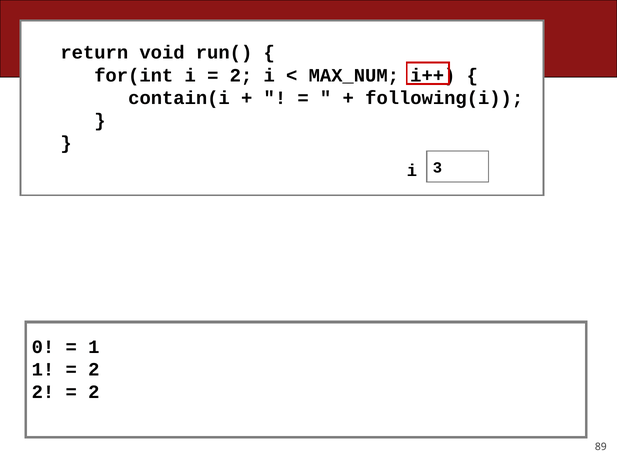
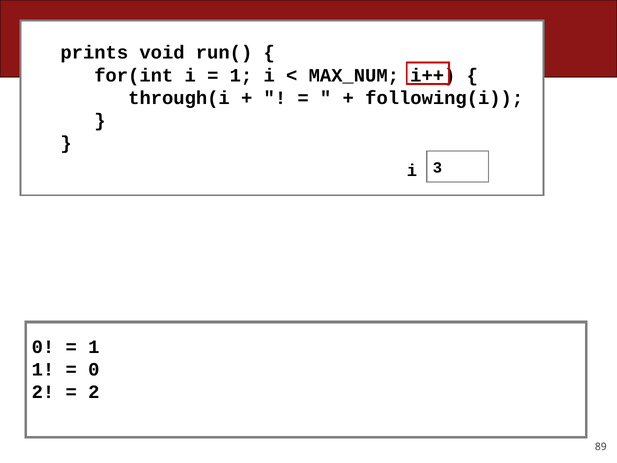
return: return -> prints (94, 53)
2: 2 -> 1 (241, 75)
contain(i: contain(i -> through(i (179, 98)
2: 2 -> 0 (94, 369)
